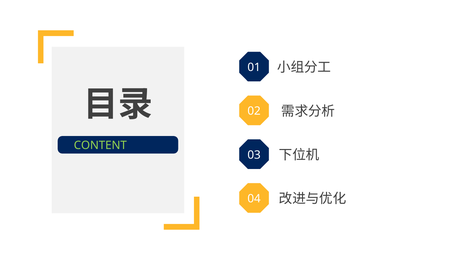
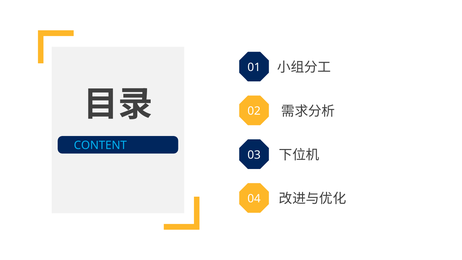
CONTENT colour: light green -> light blue (100, 145)
